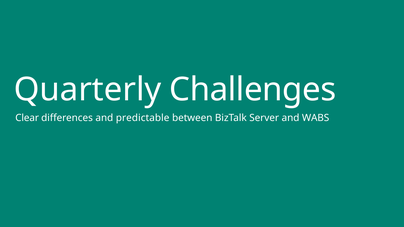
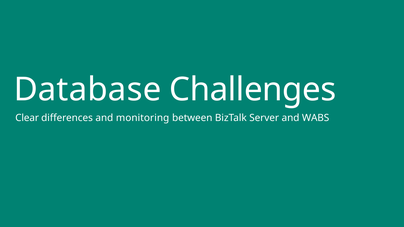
Quarterly: Quarterly -> Database (87, 90)
predictable: predictable -> monitoring (143, 118)
